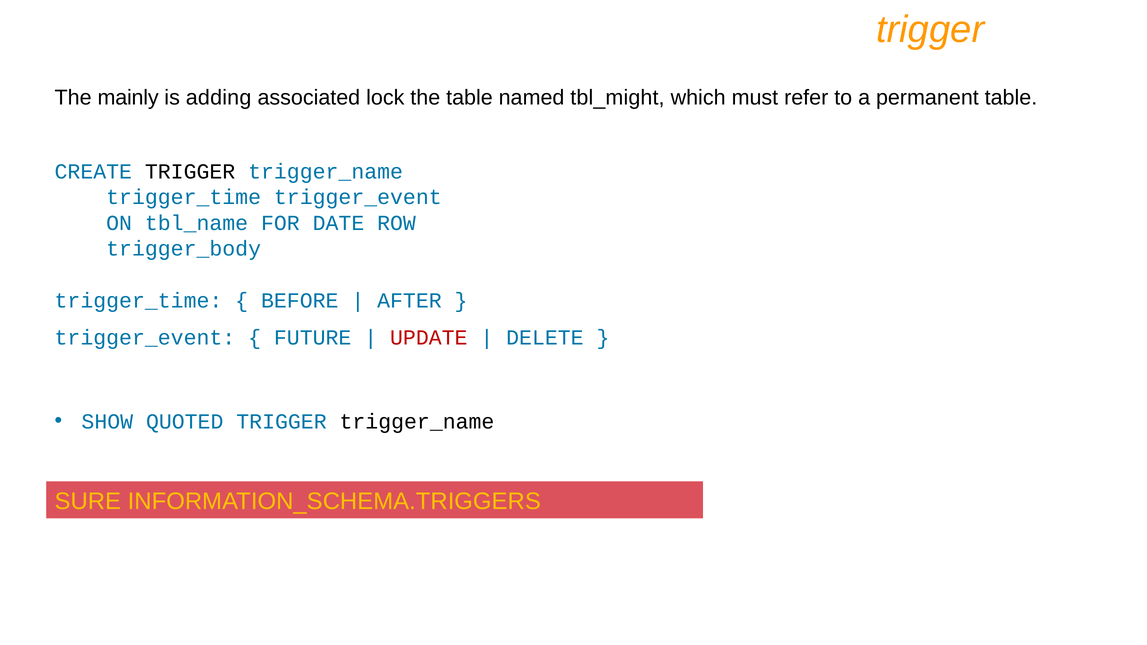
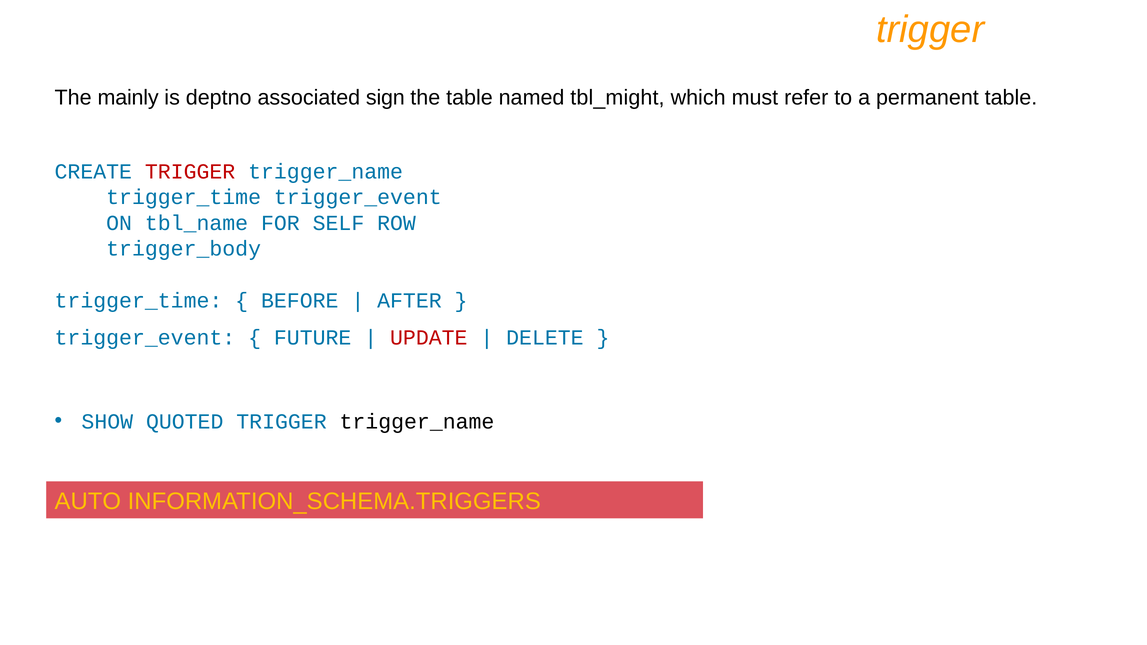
adding: adding -> deptno (219, 97)
lock: lock -> sign (385, 97)
TRIGGER colour: black -> red (190, 171)
DATE: DATE -> SELF (338, 223)
SURE: SURE -> AUTO (88, 502)
